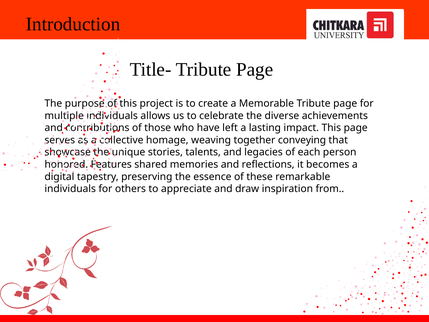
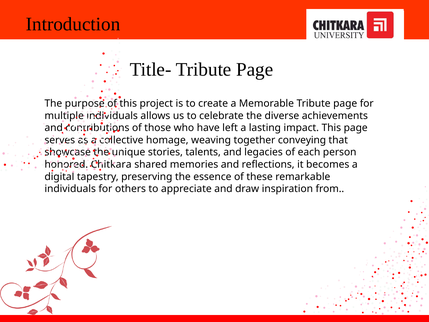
Features: Features -> Chitkara (111, 164)
